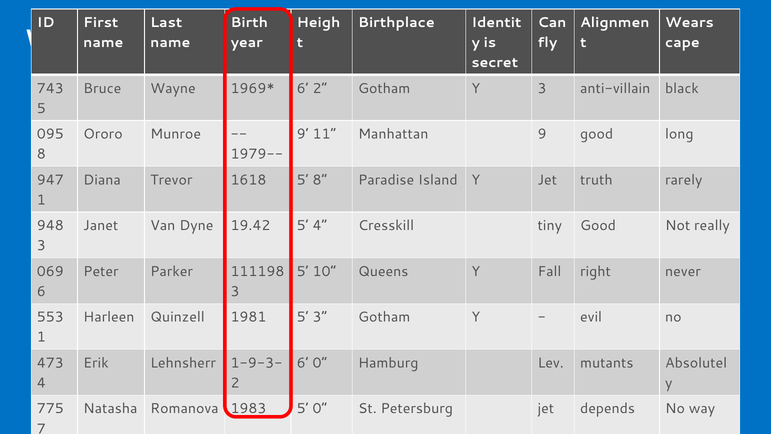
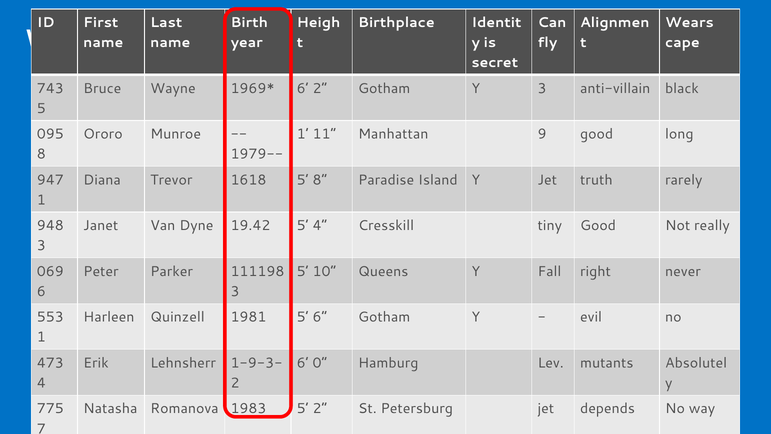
9: 9 -> 1 (303, 134)
1981 5 3: 3 -> 6 (320, 317)
5 0: 0 -> 2 (320, 408)
